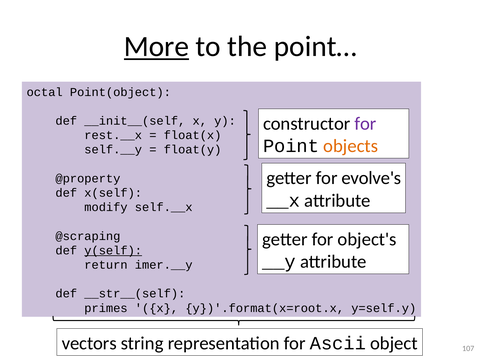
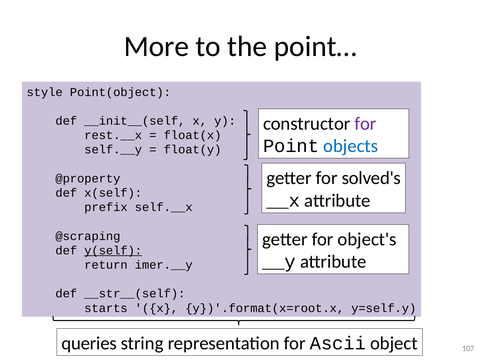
More underline: present -> none (156, 47)
octal: octal -> style (45, 92)
objects colour: orange -> blue (351, 146)
evolve's: evolve's -> solved's (371, 178)
modify: modify -> prefix (106, 208)
primes: primes -> starts (106, 309)
vectors: vectors -> queries (89, 344)
